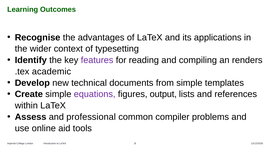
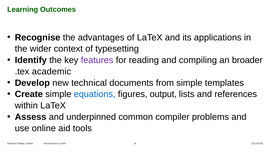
renders: renders -> broader (247, 60)
equations colour: purple -> blue (95, 94)
professional: professional -> underpinned (91, 117)
